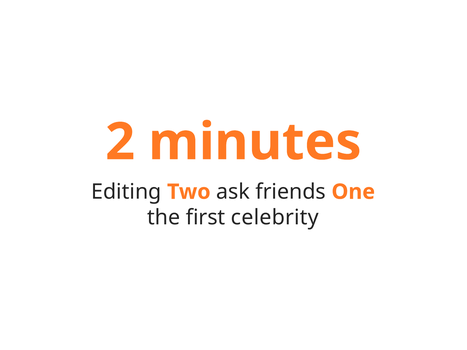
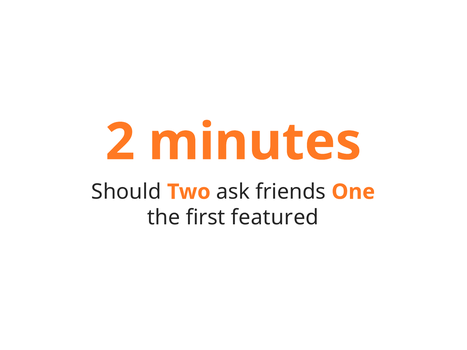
Editing: Editing -> Should (126, 192)
celebrity: celebrity -> featured (275, 218)
